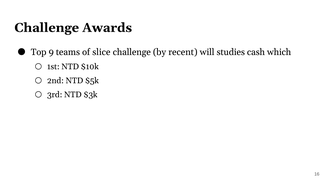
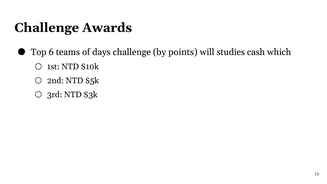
9: 9 -> 6 (51, 52)
slice: slice -> days (101, 52)
recent: recent -> points (183, 52)
